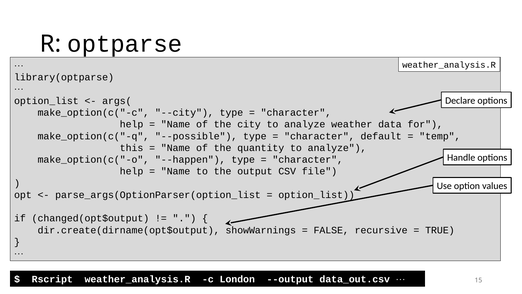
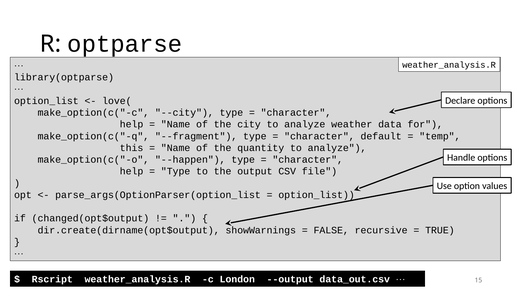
args(: args( -> love( (117, 101)
--possible: --possible -> --fragment (196, 136)
Name: Name -> Type (176, 171)
